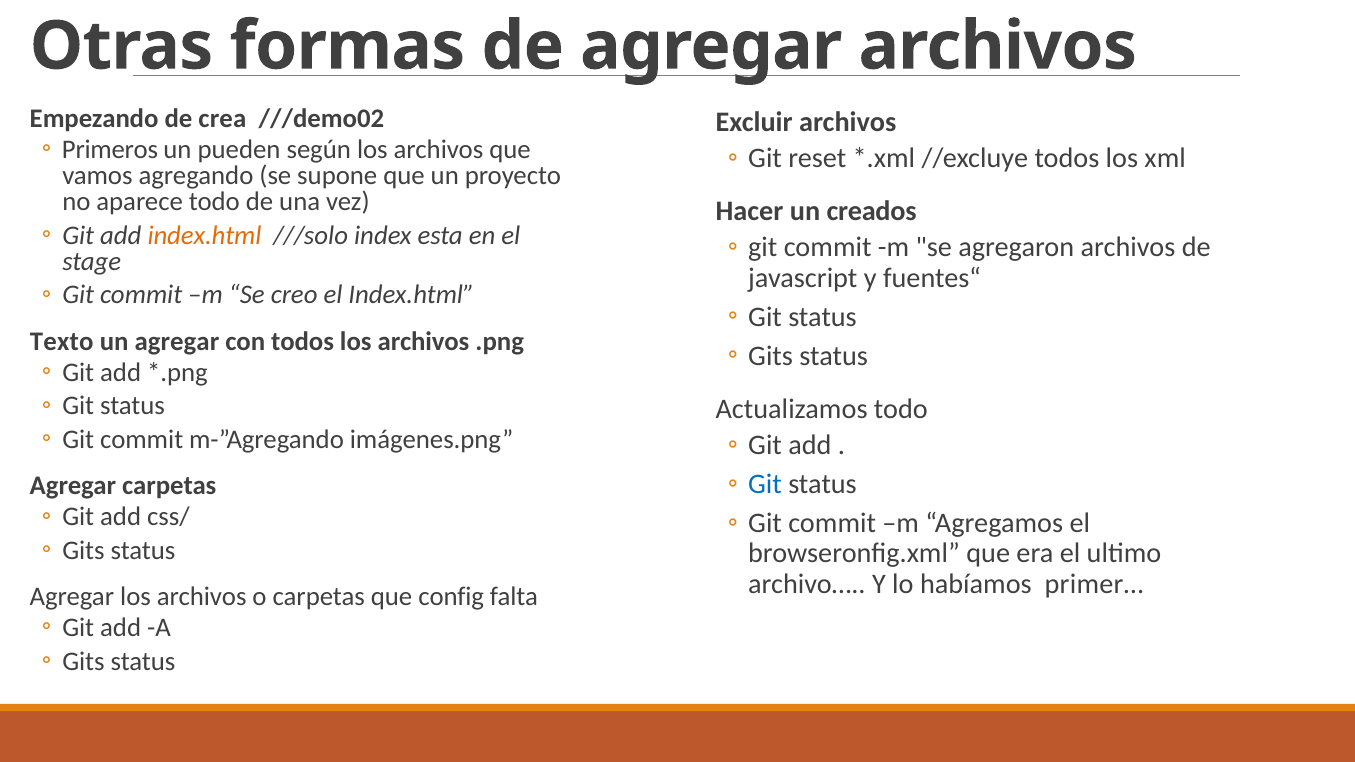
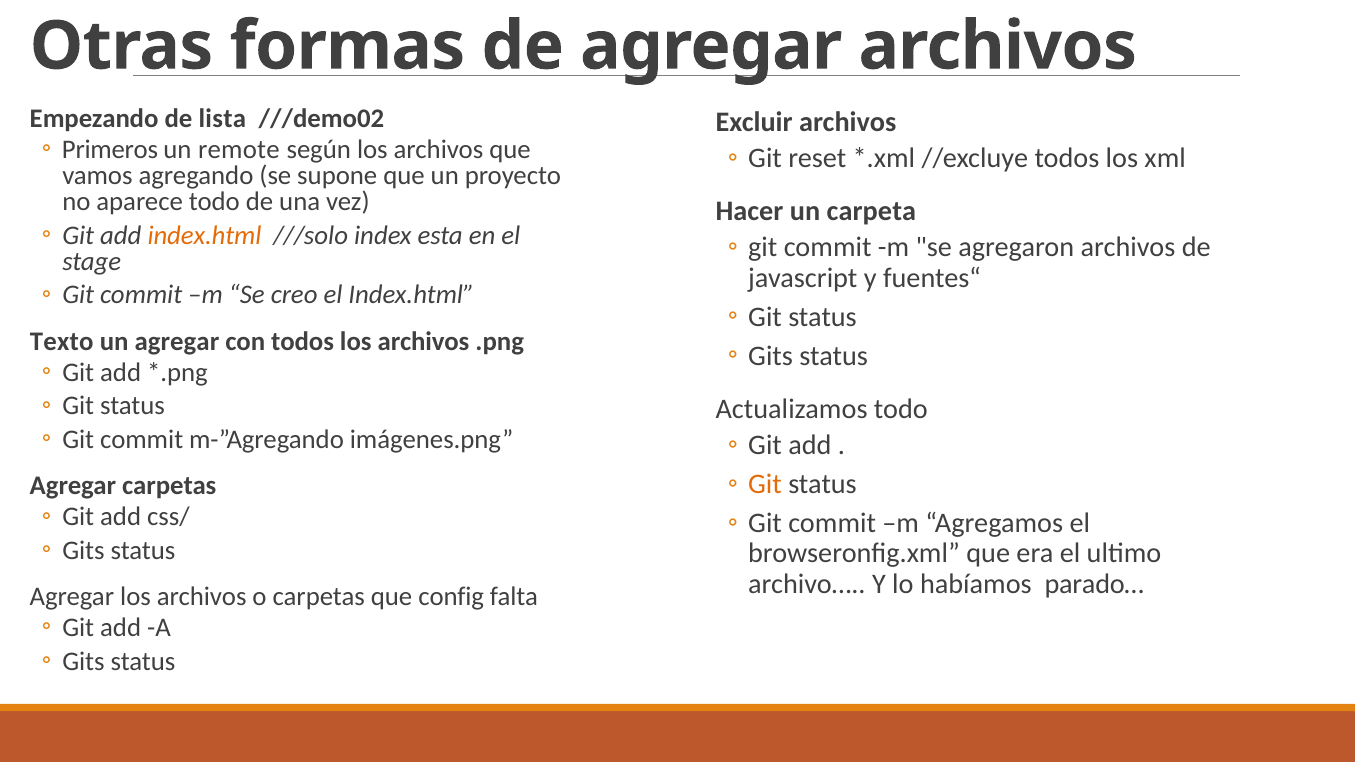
crea: crea -> lista (222, 119)
pueden: pueden -> remote (239, 150)
creados: creados -> carpeta (871, 211)
Git colour: blue -> orange (765, 484)
primer…: primer… -> parado… (1094, 584)
